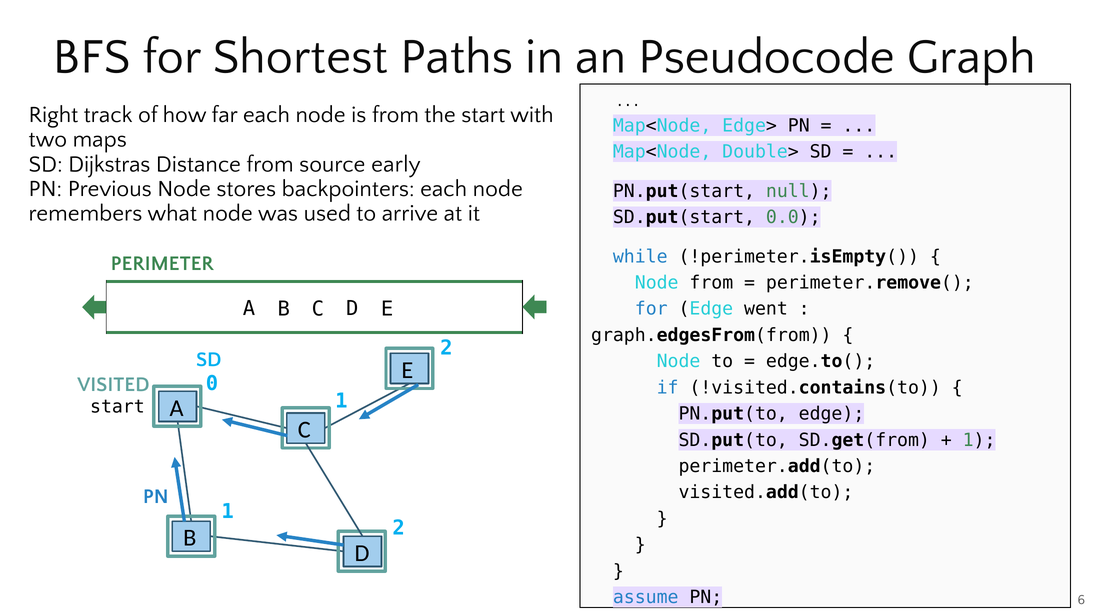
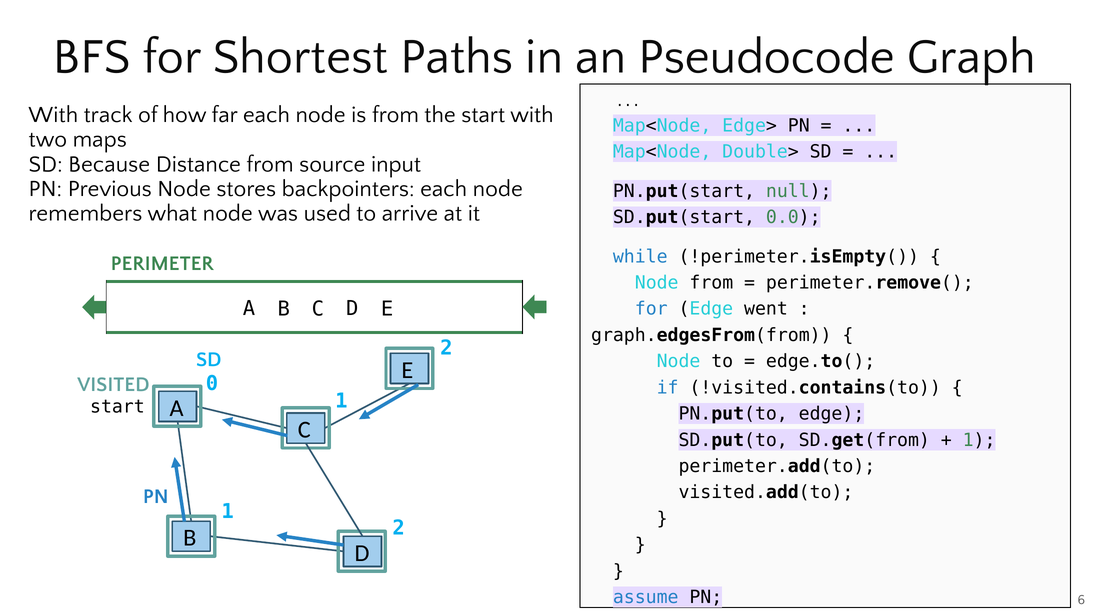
Right: Right -> With (53, 115)
Dijkstras: Dijkstras -> Because (109, 164)
early: early -> input (396, 164)
